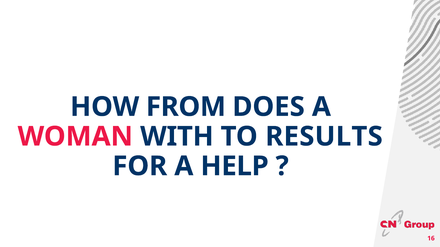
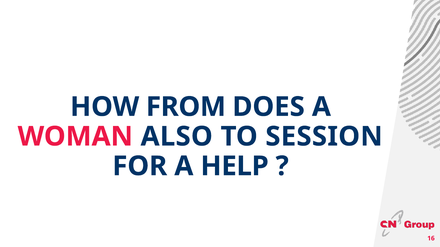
WITH: WITH -> ALSO (177, 137)
RESULTS: RESULTS -> SESSION (324, 137)
